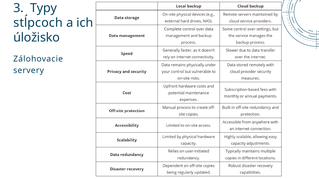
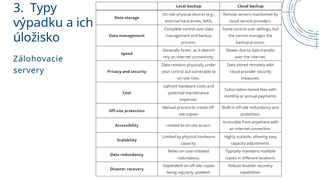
stĺpcoch: stĺpcoch -> výpadku (38, 23)
